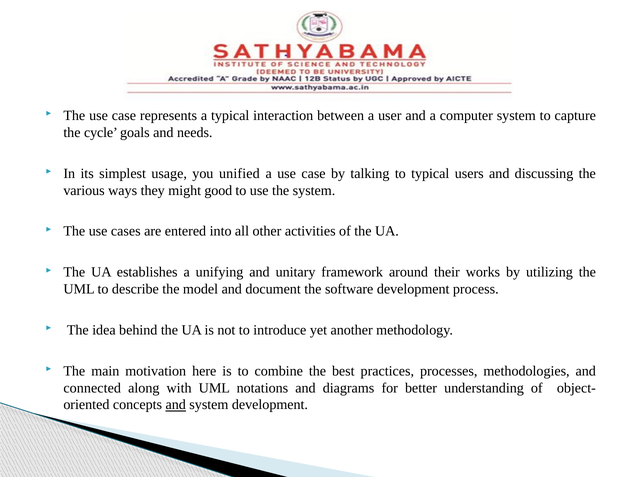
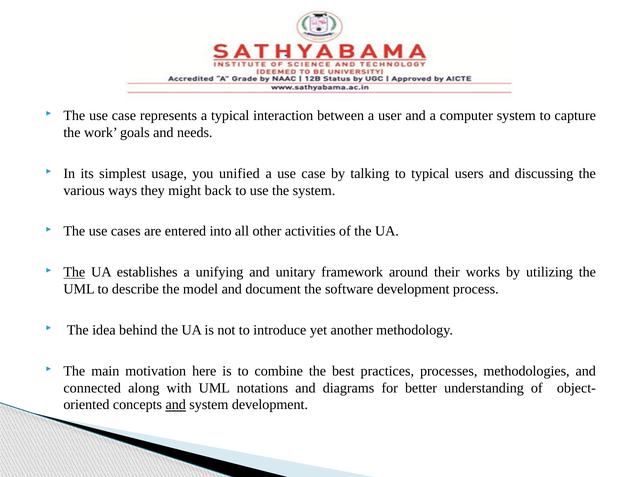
cycle: cycle -> work (101, 132)
good: good -> back (218, 190)
The underline: none -> present (74, 272)
